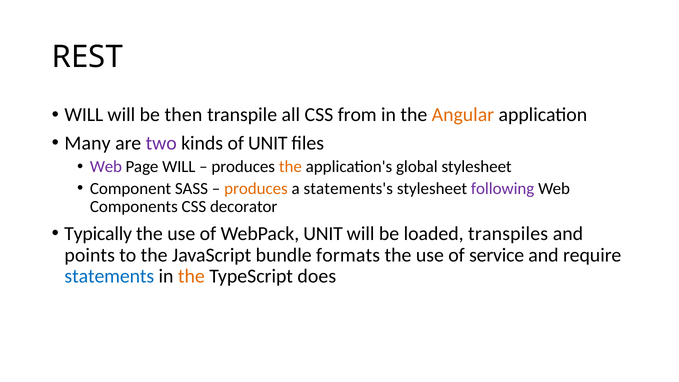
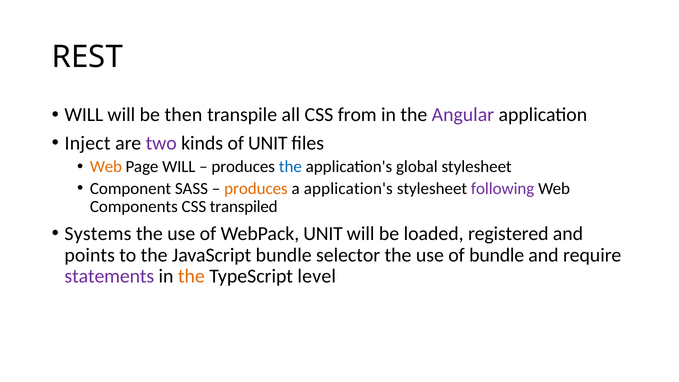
Angular colour: orange -> purple (463, 115)
Many: Many -> Inject (88, 143)
Web colour: purple -> orange (106, 167)
the colour: orange -> blue (290, 167)
a statements's: statements's -> application's (348, 188)
decorator: decorator -> transpiled (244, 207)
Typically: Typically -> Systems (98, 234)
transpiles: transpiles -> registered (508, 234)
formats: formats -> selector (348, 255)
of service: service -> bundle (497, 255)
statements colour: blue -> purple (109, 276)
does: does -> level (317, 276)
